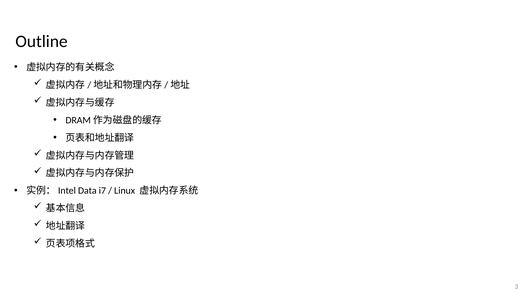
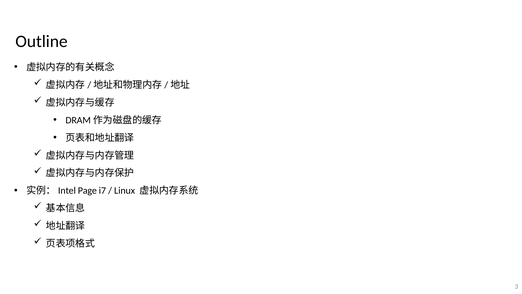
Data: Data -> Page (87, 190)
